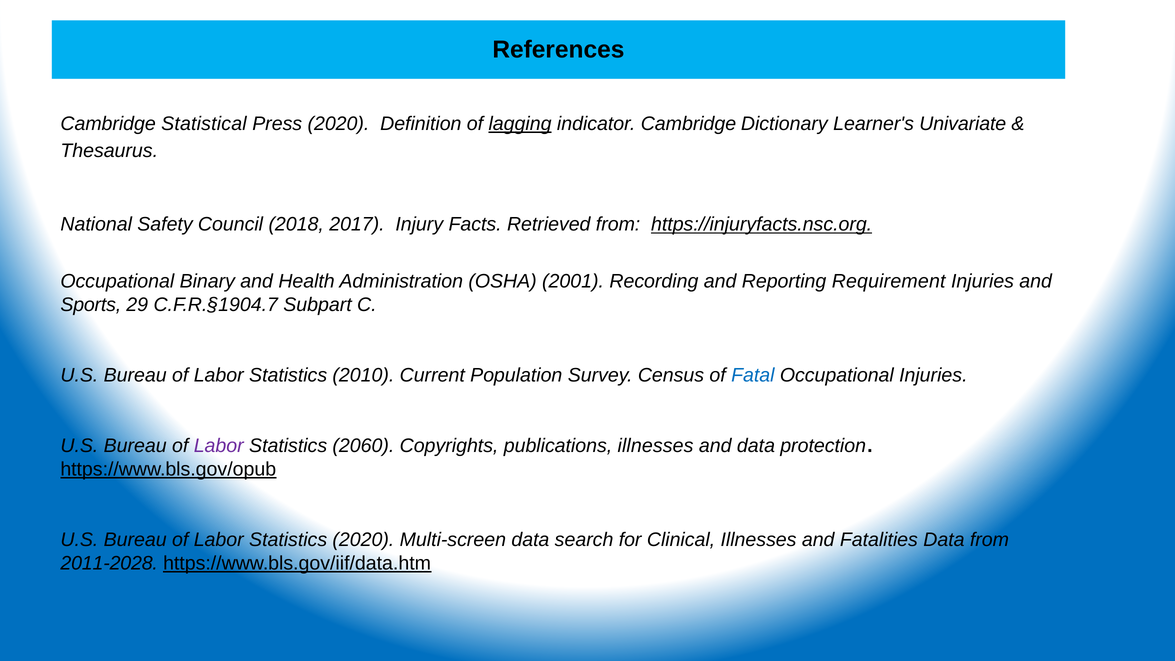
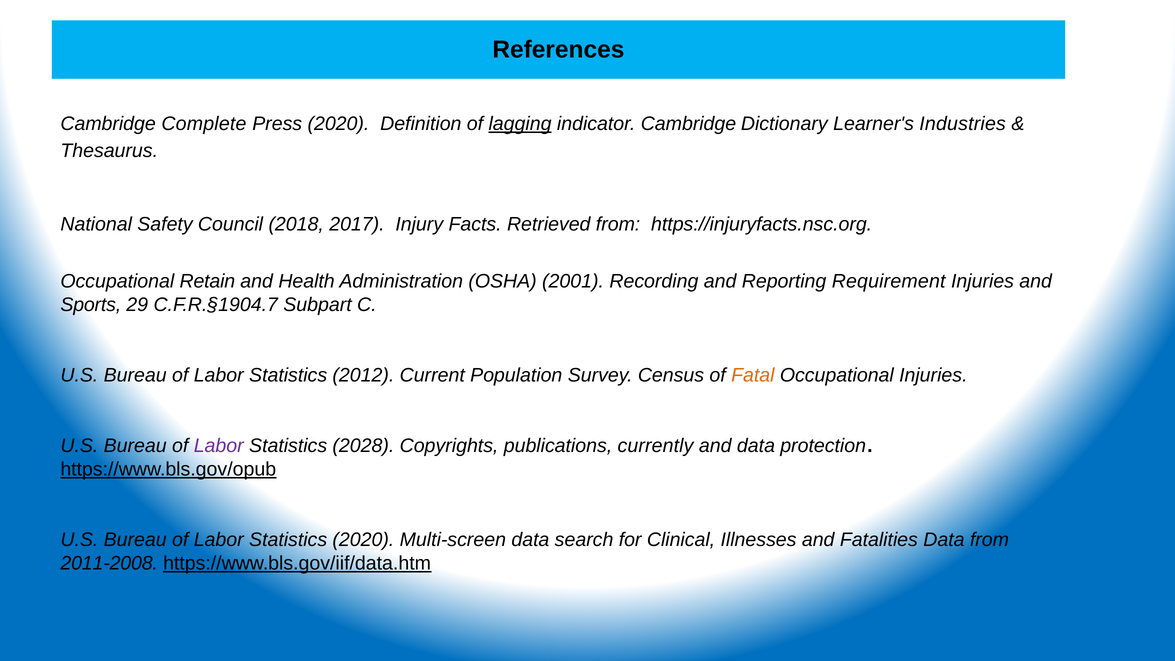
Statistical: Statistical -> Complete (204, 124)
Univariate: Univariate -> Industries (963, 124)
https://injuryfacts.nsc.org underline: present -> none (762, 224)
Binary: Binary -> Retain (207, 281)
2010: 2010 -> 2012 (363, 375)
Fatal colour: blue -> orange (753, 375)
2060: 2060 -> 2028 (363, 446)
publications illnesses: illnesses -> currently (656, 446)
2011-2028: 2011-2028 -> 2011-2008 (109, 563)
